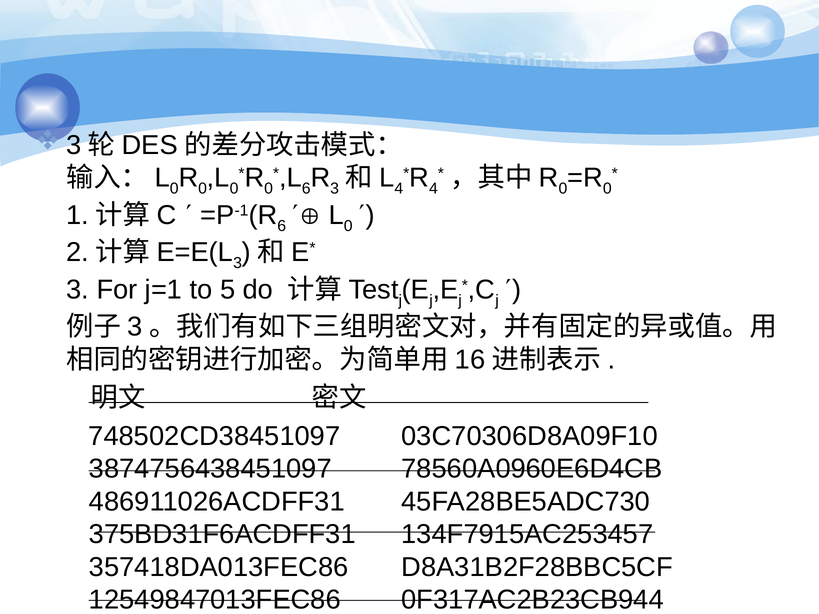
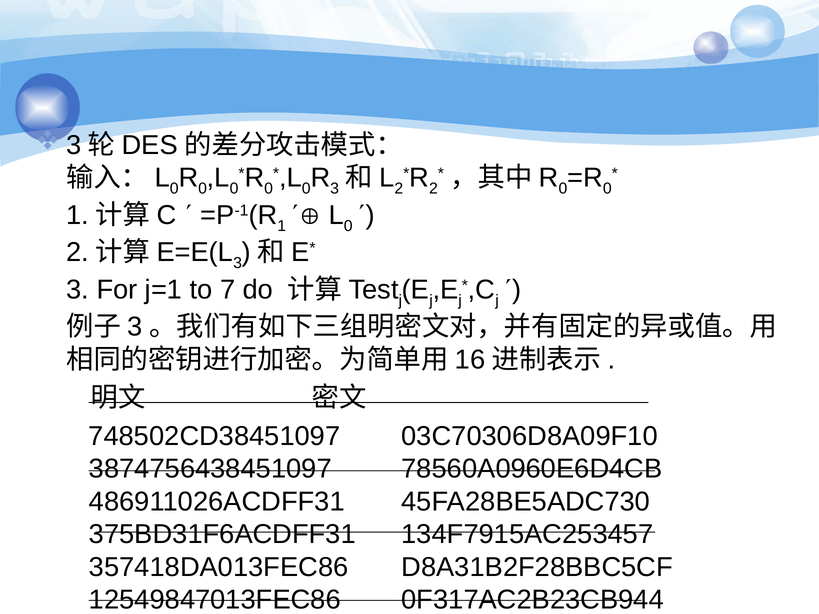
6: 6 -> 0 (306, 189)
4: 4 -> 2 (399, 189)
4: 4 -> 2 (433, 189)
6: 6 -> 1 (282, 226)
5: 5 -> 7 (228, 290)
